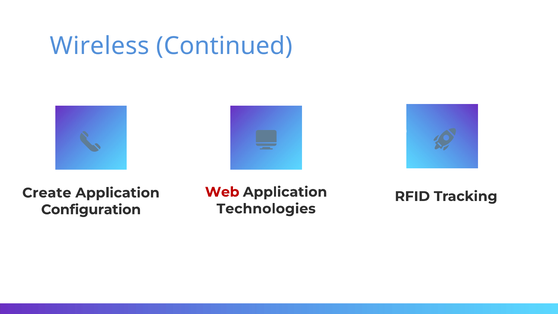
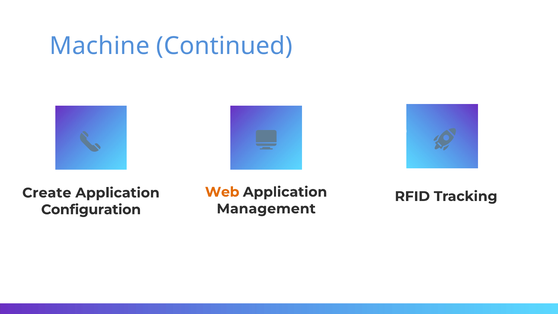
Wireless: Wireless -> Machine (100, 46)
Web colour: red -> orange (222, 192)
Technologies: Technologies -> Management (266, 209)
